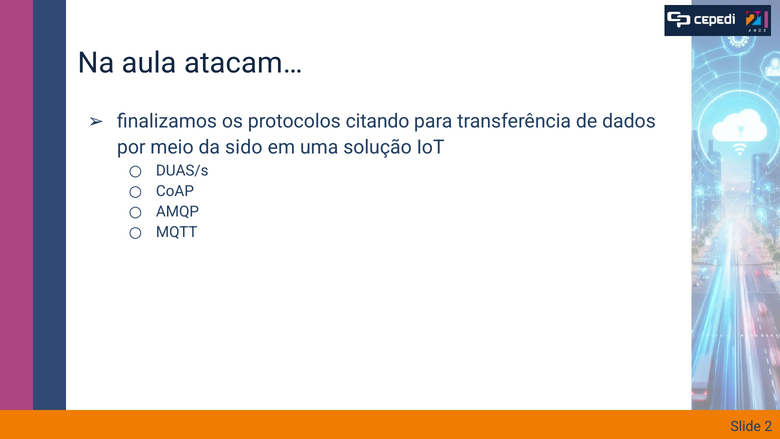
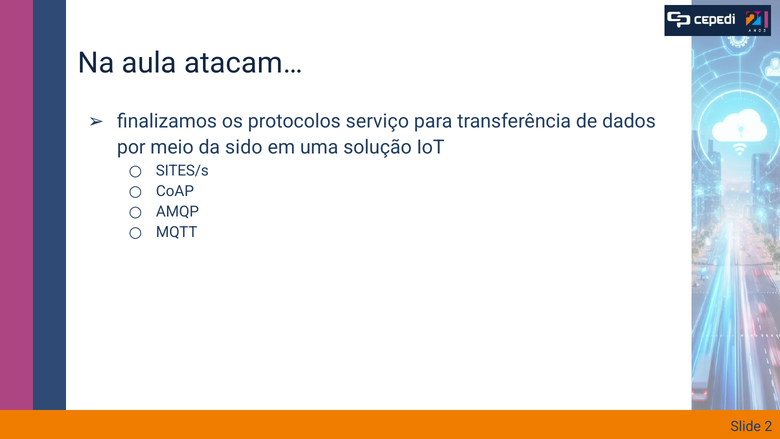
citando: citando -> serviço (377, 121)
DUAS/s: DUAS/s -> SITES/s (182, 170)
